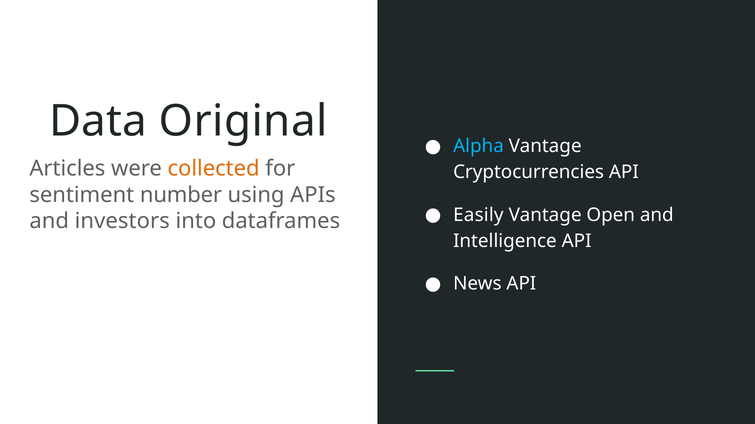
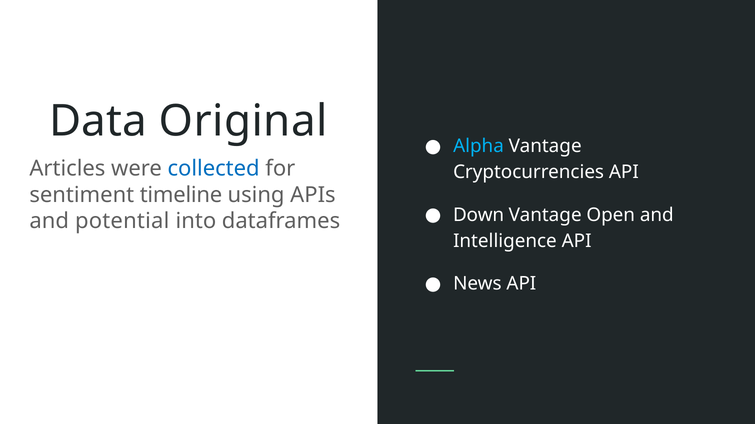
collected colour: orange -> blue (214, 169)
number: number -> timeline (181, 195)
Easily: Easily -> Down (479, 215)
investors: investors -> potential (122, 222)
